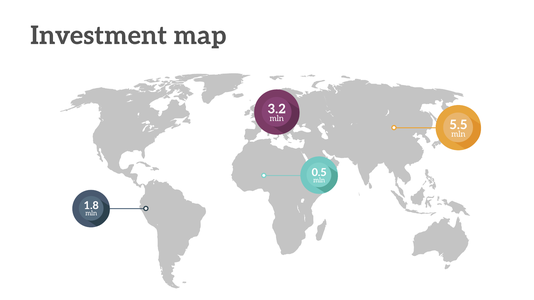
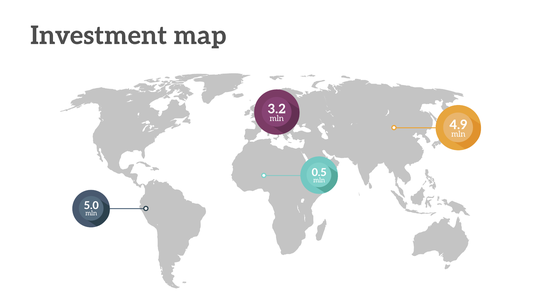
5.5: 5.5 -> 4.9 (458, 125)
1.8: 1.8 -> 5.0 (91, 206)
